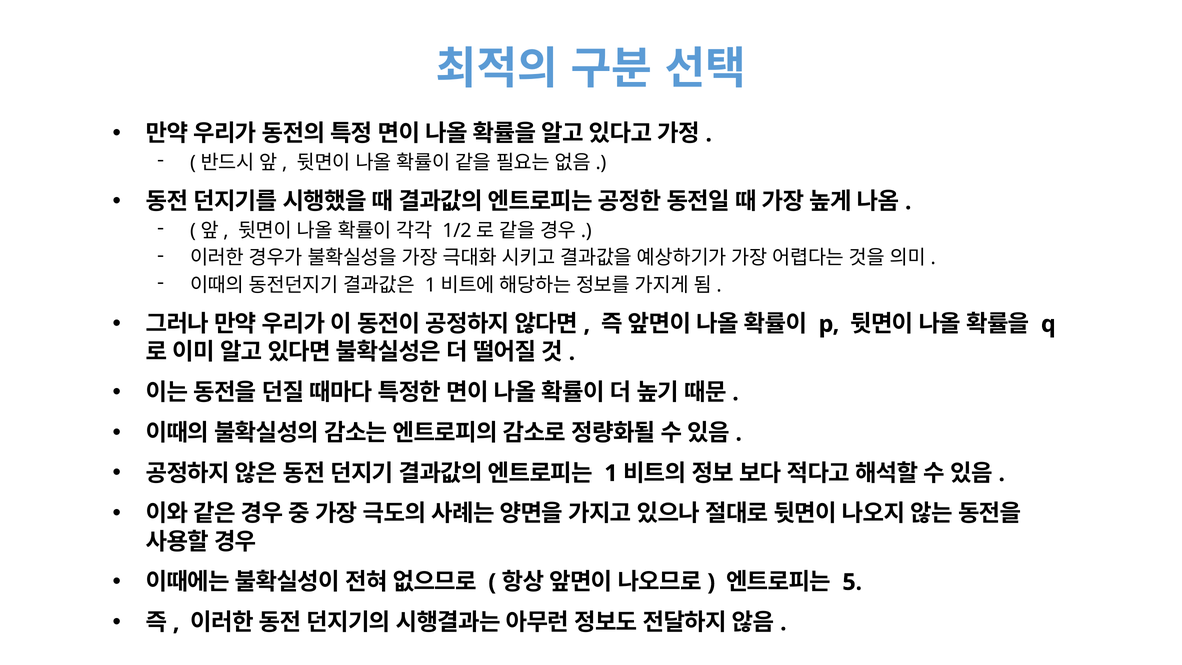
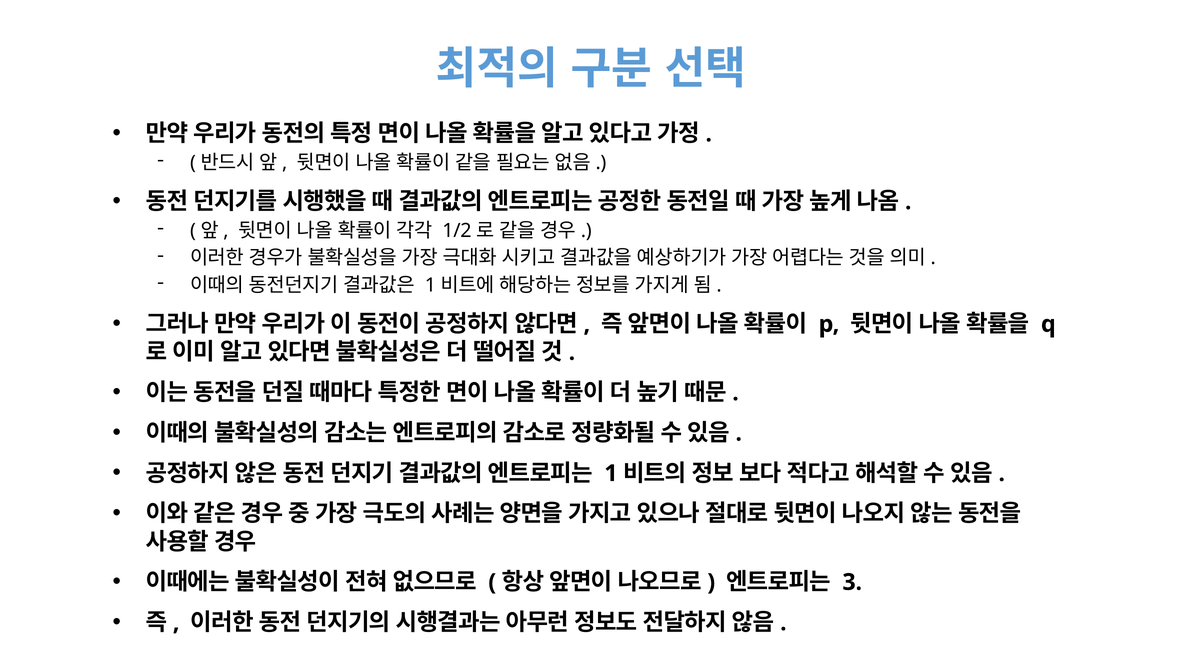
5: 5 -> 3 (852, 582)
